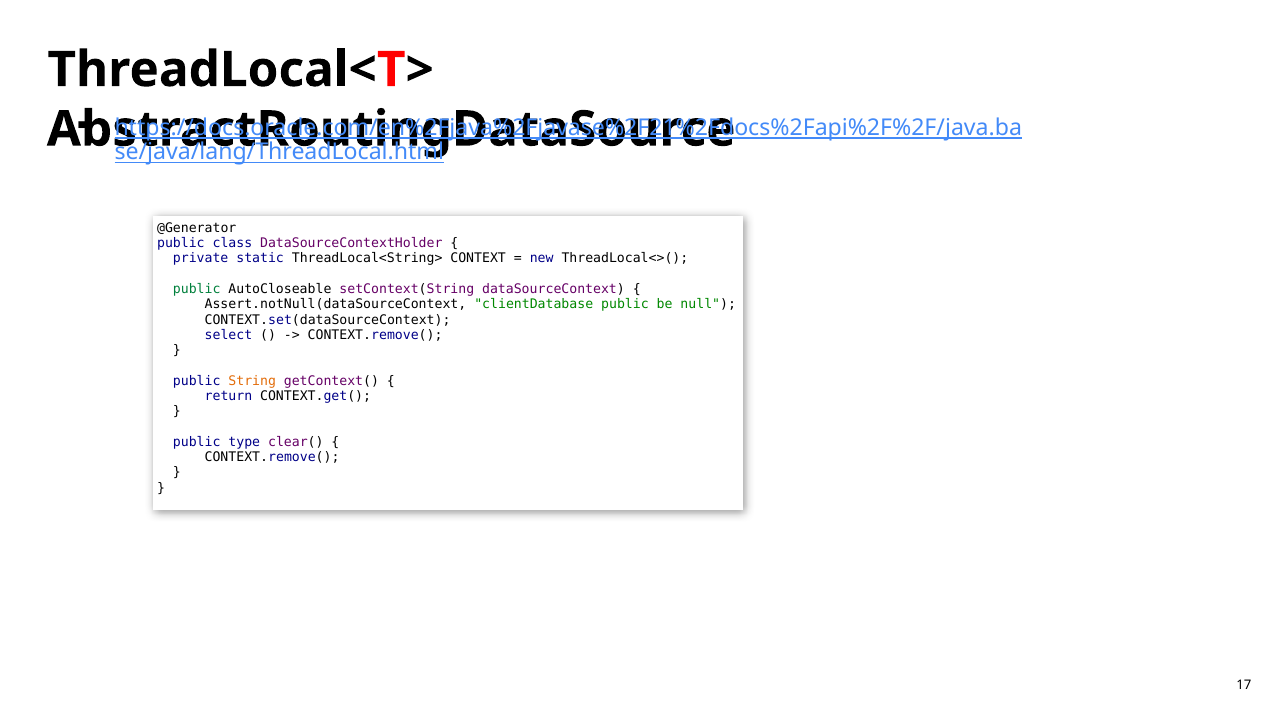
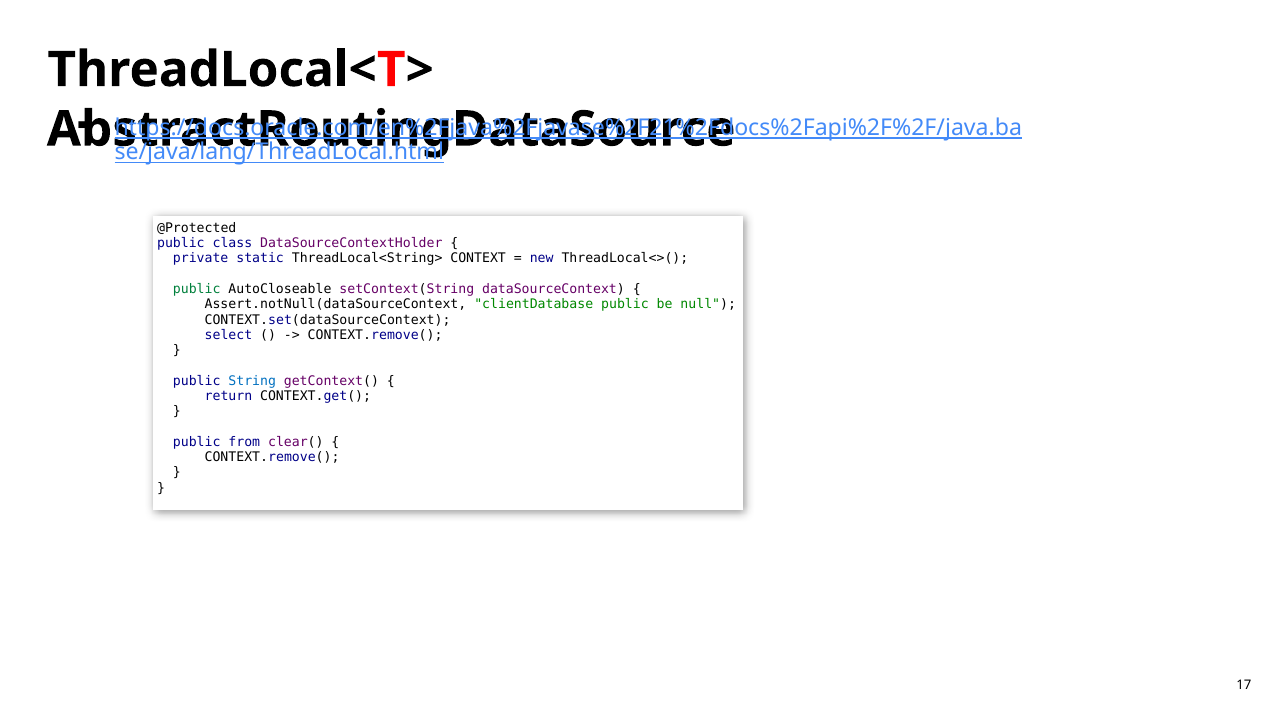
@Generator: @Generator -> @Protected (197, 228)
String colour: orange -> blue (252, 380)
type: type -> from (244, 442)
